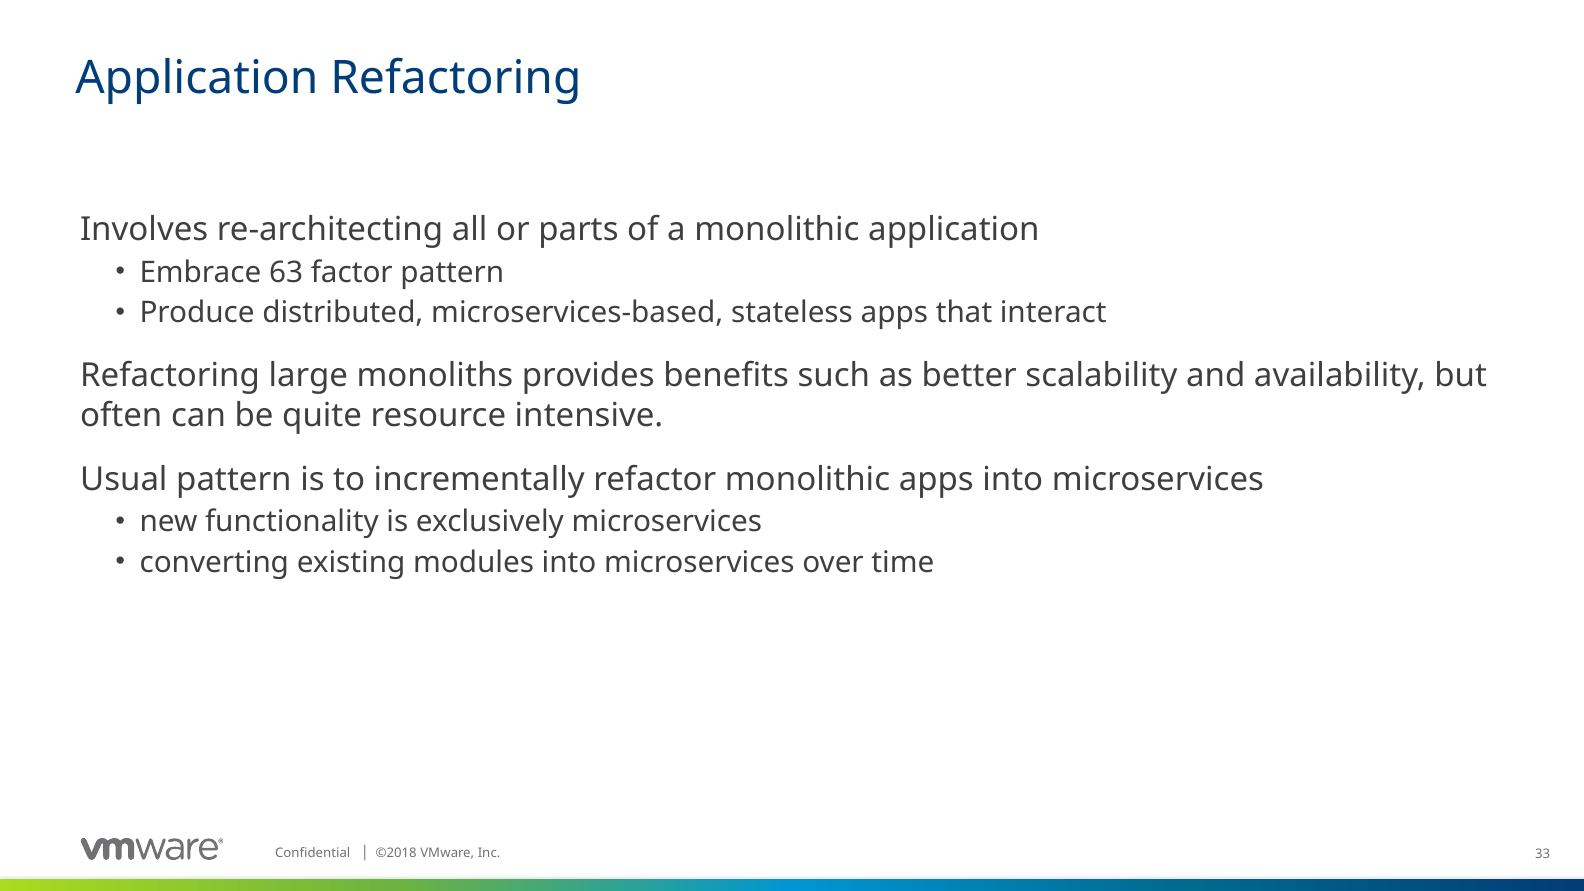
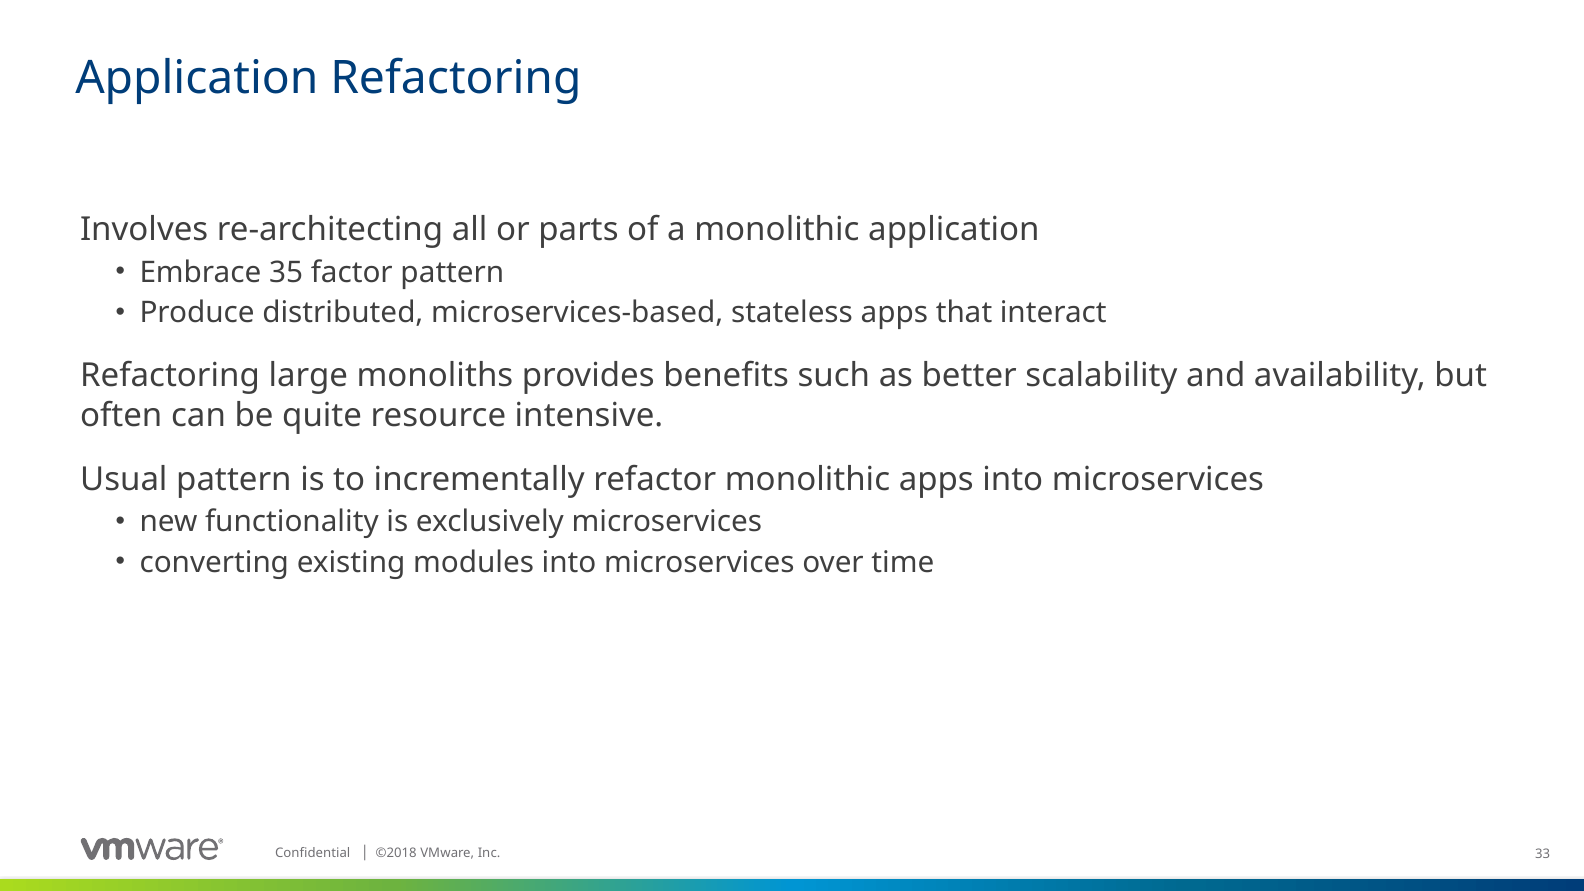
63: 63 -> 35 (286, 272)
